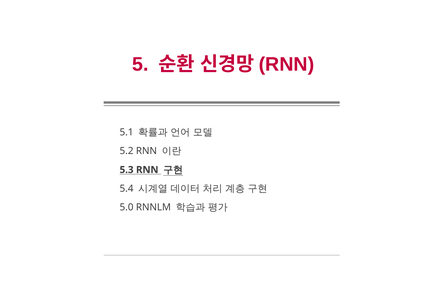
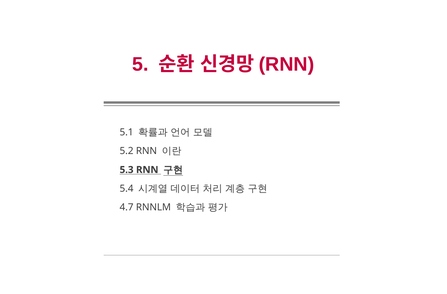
5.0: 5.0 -> 4.7 (127, 207)
